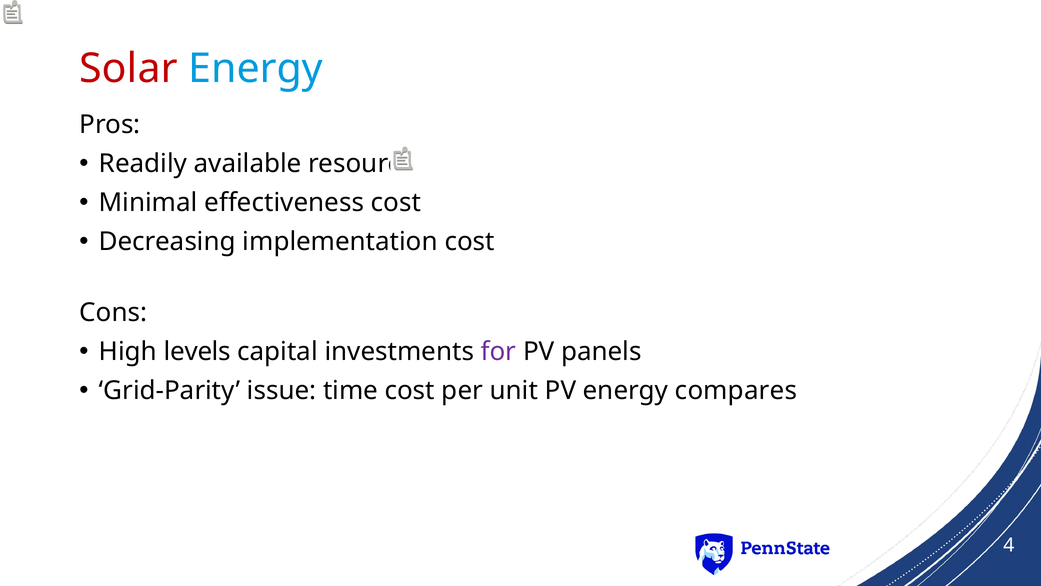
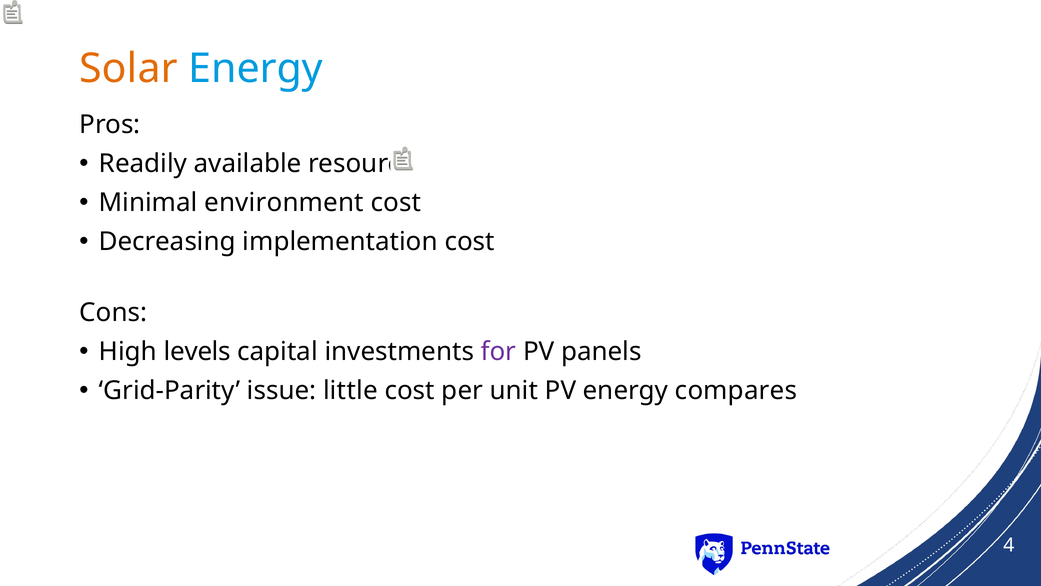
Solar colour: red -> orange (129, 69)
effectiveness: effectiveness -> environment (284, 203)
time: time -> little (350, 390)
